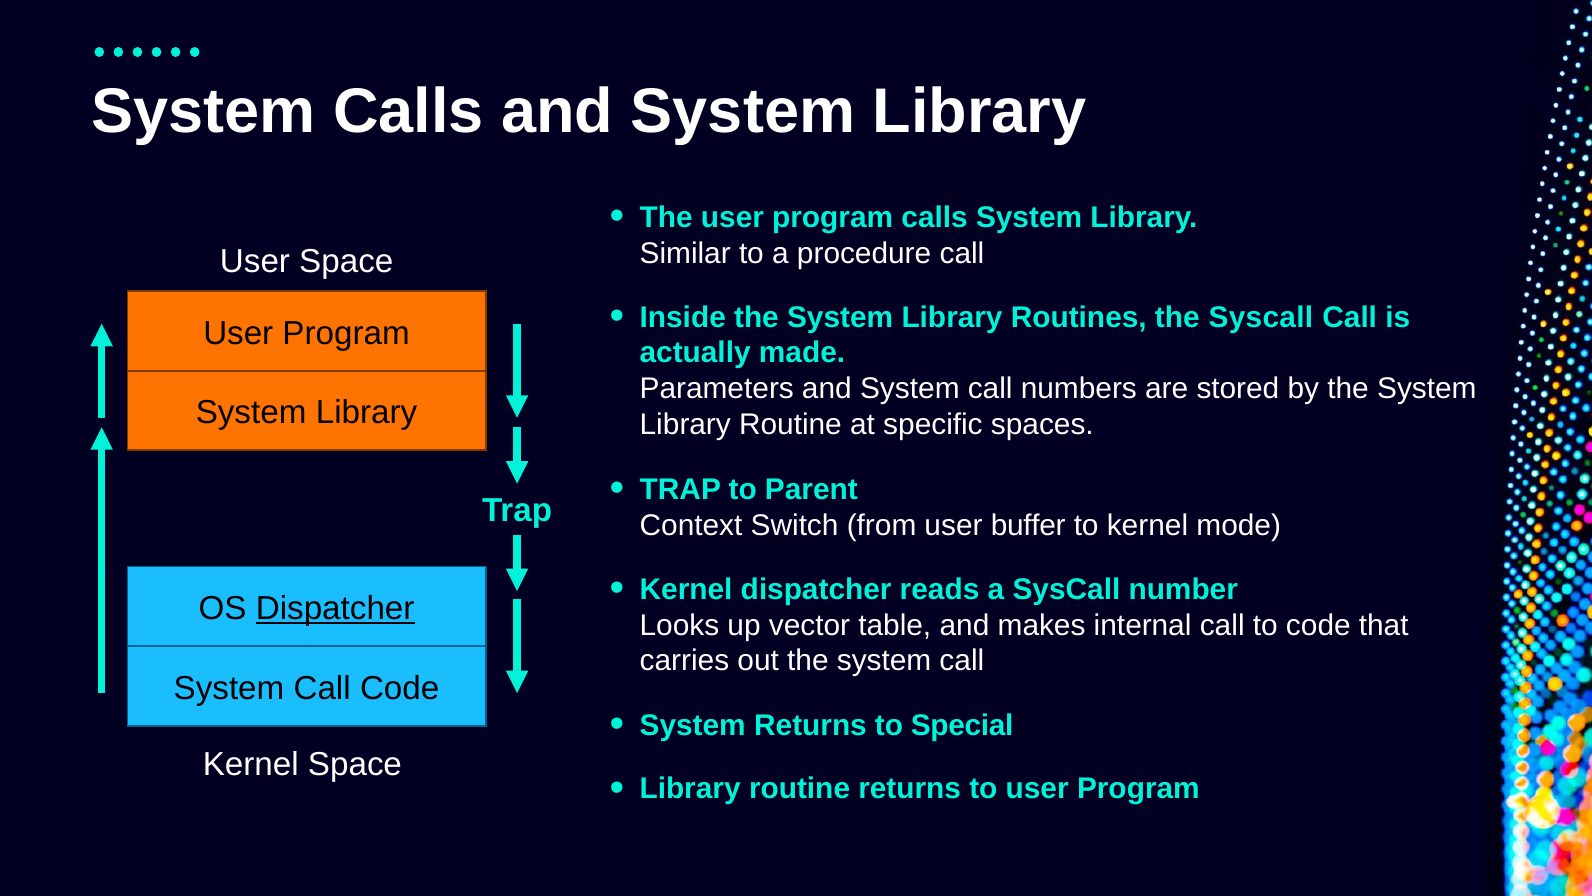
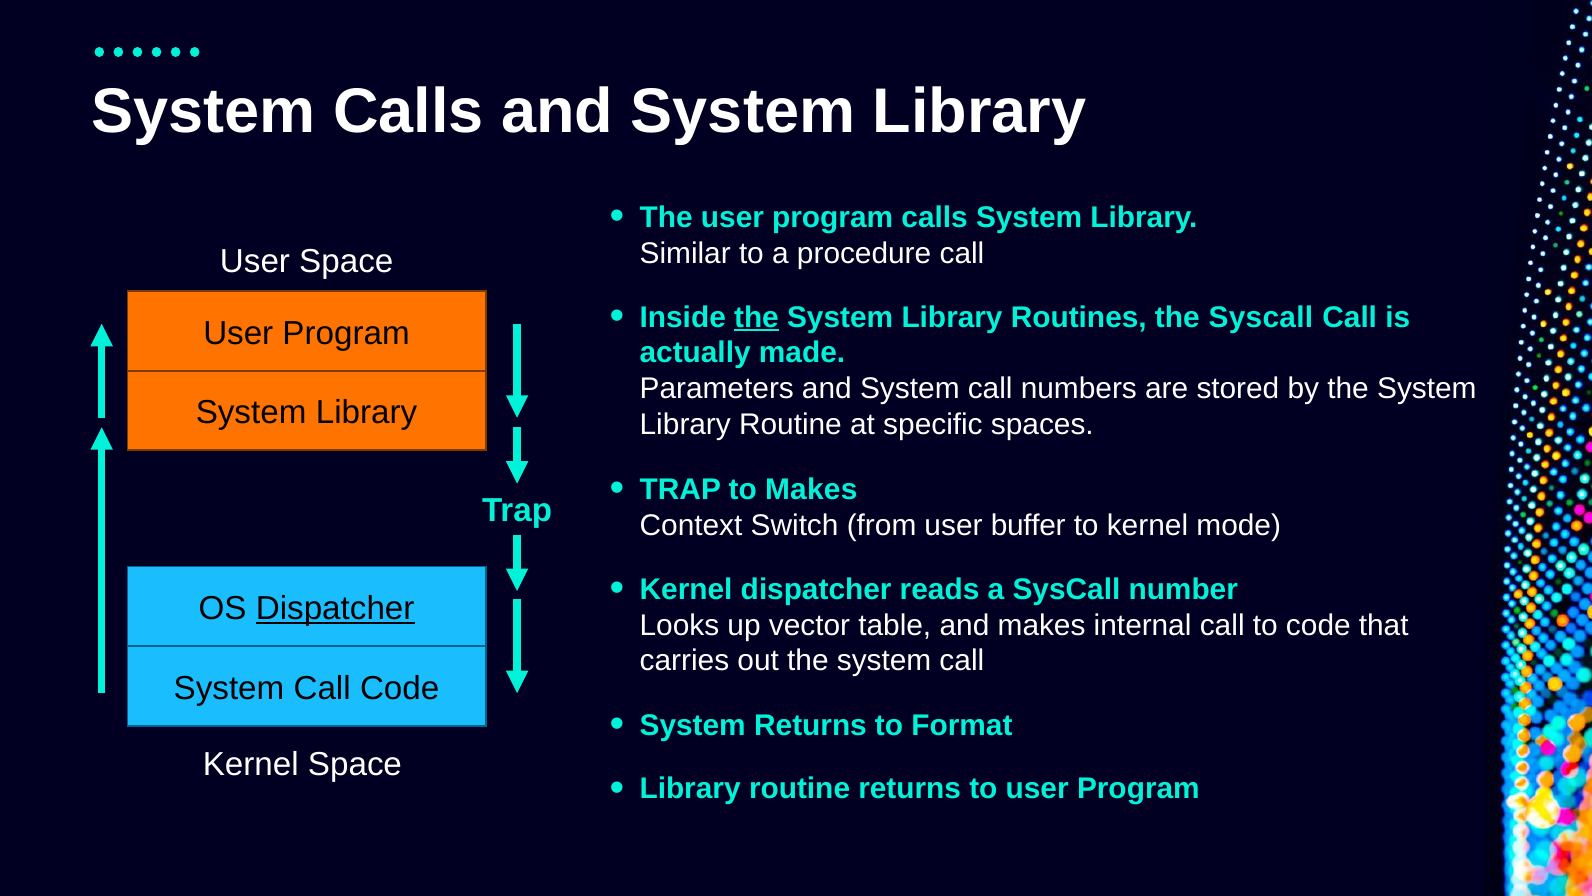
the underline: none -> present (756, 317)
to Parent: Parent -> Makes (811, 489)
Special: Special -> Format (962, 725)
